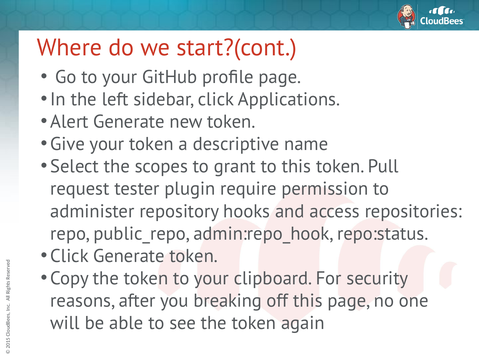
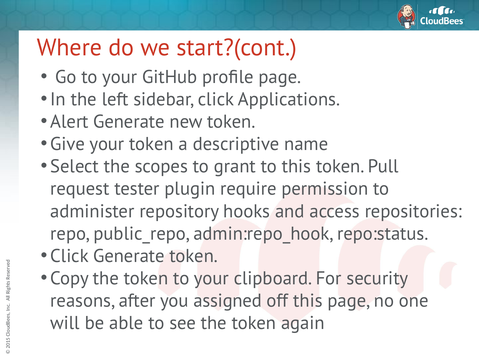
breaking: breaking -> assigned (228, 301)
